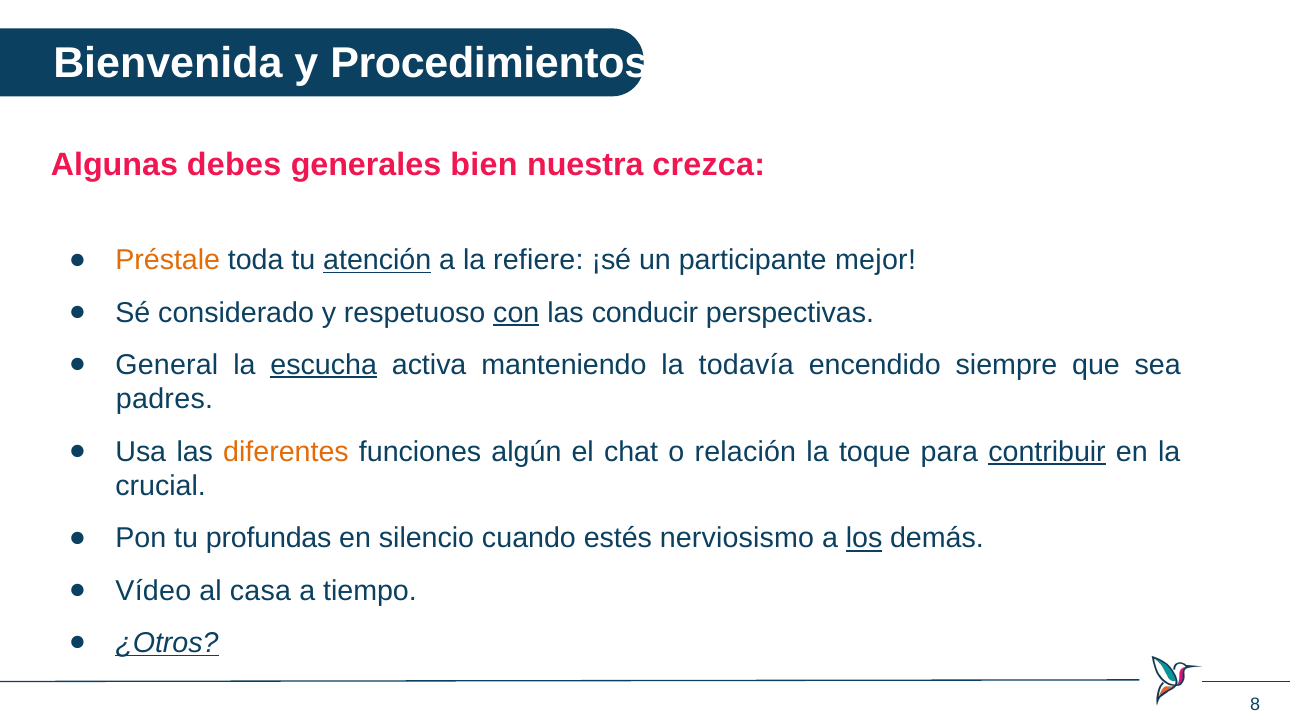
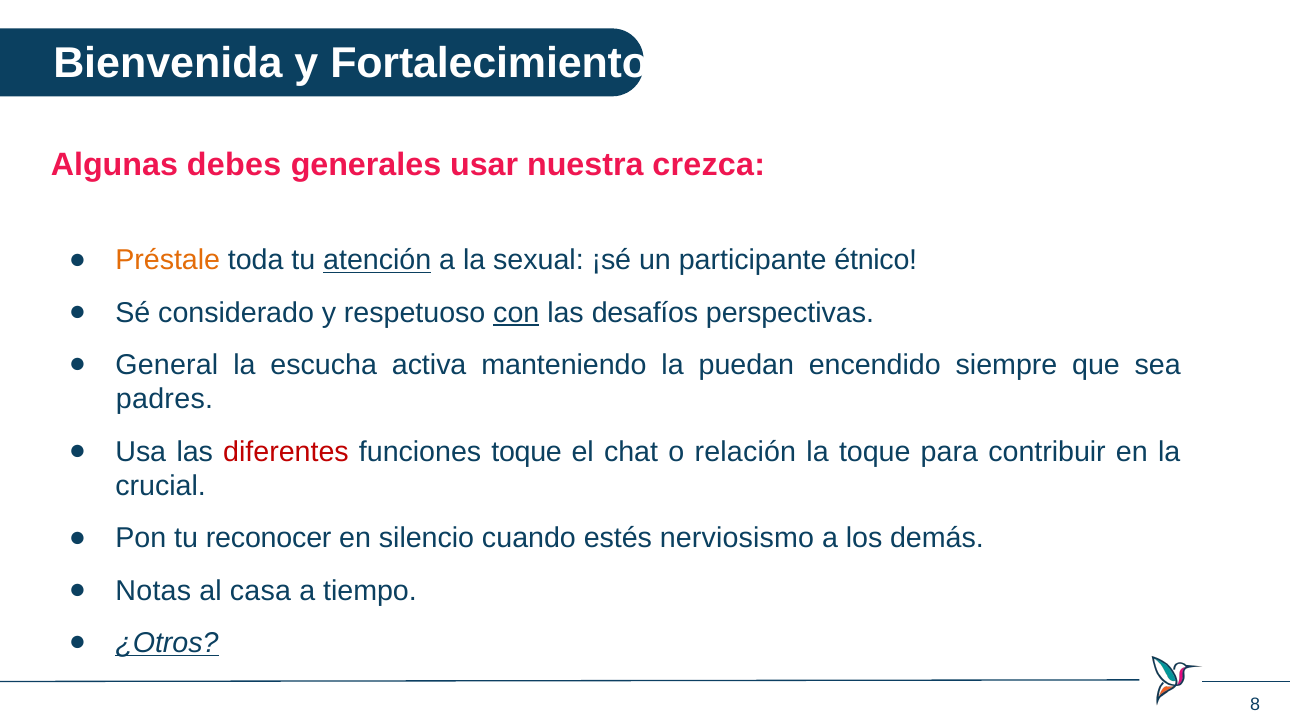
Procedimientos: Procedimientos -> Fortalecimiento (489, 63)
bien: bien -> usar (484, 165)
refiere: refiere -> sexual (538, 260)
mejor: mejor -> étnico (876, 260)
conducir: conducir -> desafíos (645, 312)
escucha underline: present -> none (324, 365)
todavía: todavía -> puedan (746, 365)
diferentes colour: orange -> red (286, 451)
funciones algún: algún -> toque (527, 451)
contribuir underline: present -> none (1047, 451)
profundas: profundas -> reconocer (269, 538)
los underline: present -> none (864, 538)
Vídeo: Vídeo -> Notas (153, 591)
